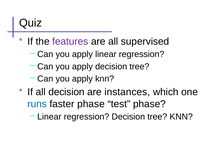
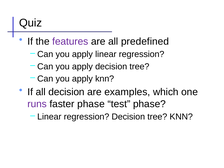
supervised: supervised -> predefined (145, 41)
instances: instances -> examples (127, 92)
runs colour: blue -> purple (37, 104)
